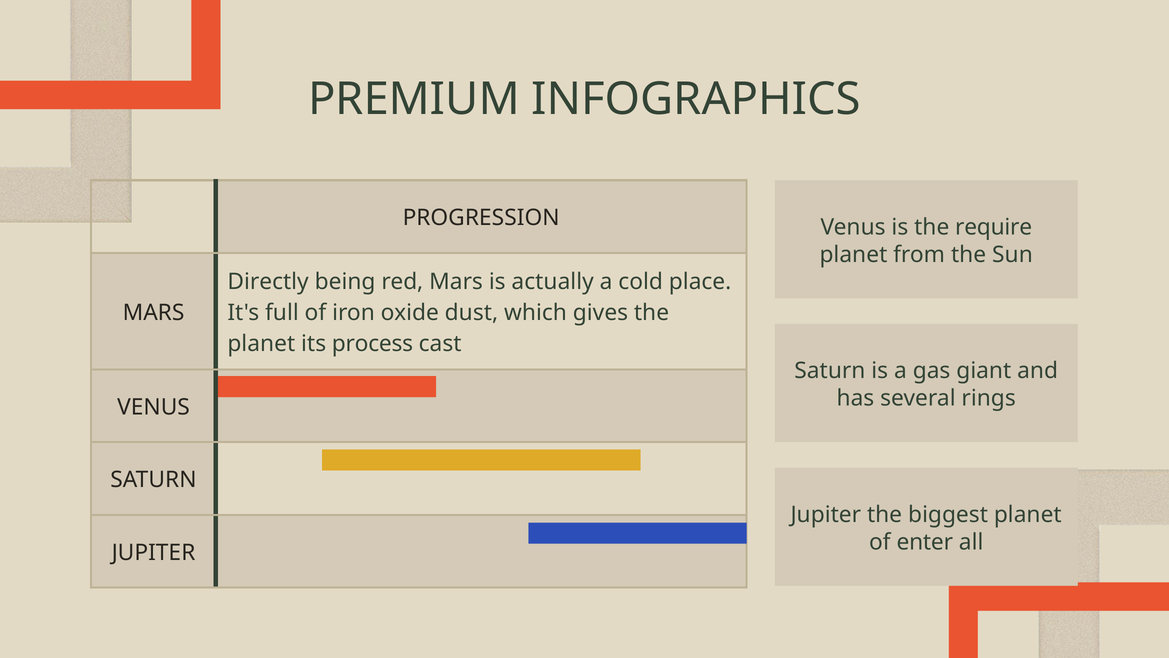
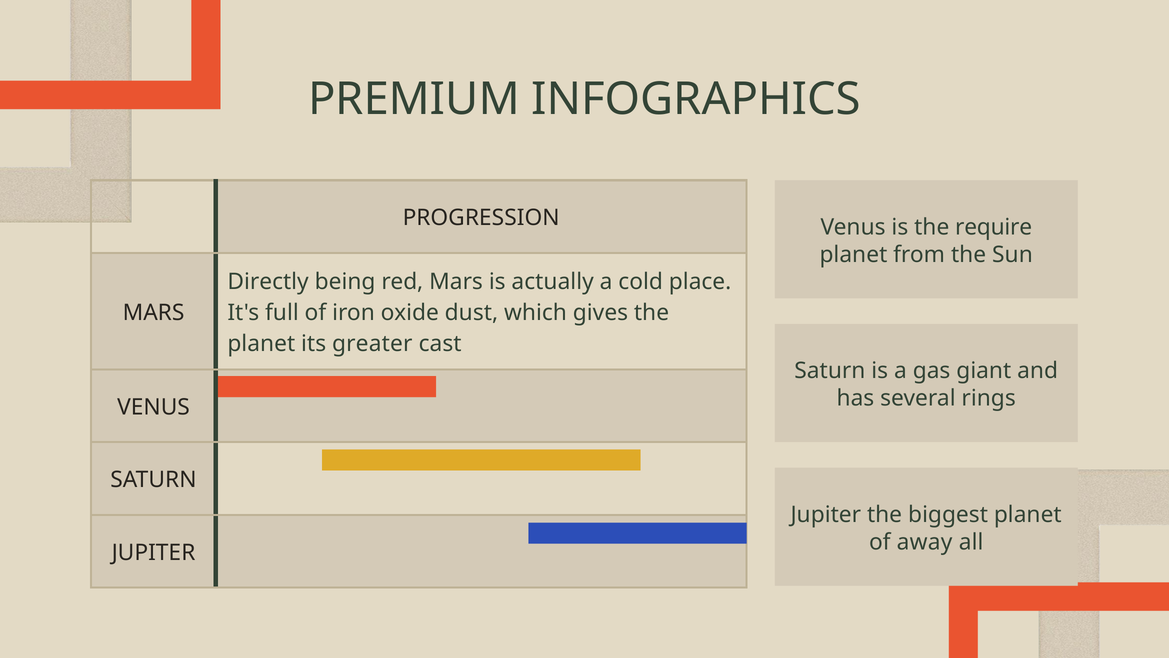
process: process -> greater (372, 343)
enter: enter -> away (925, 542)
